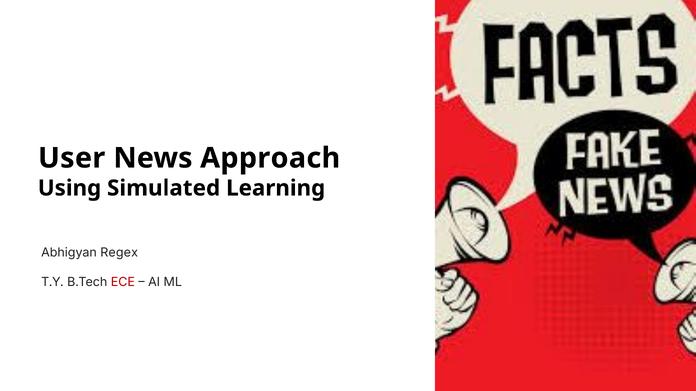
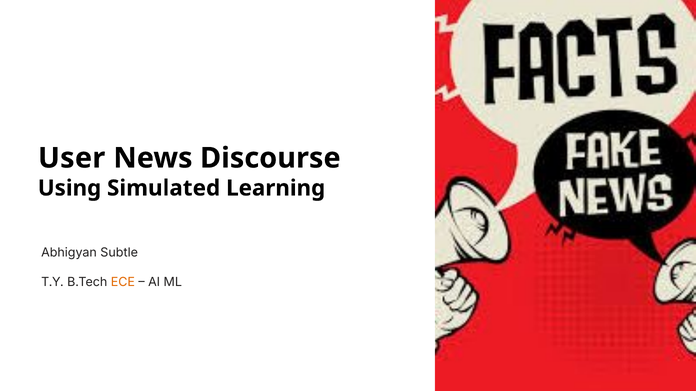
Approach: Approach -> Discourse (270, 158)
Regex: Regex -> Subtle (119, 253)
ECE colour: red -> orange (123, 282)
